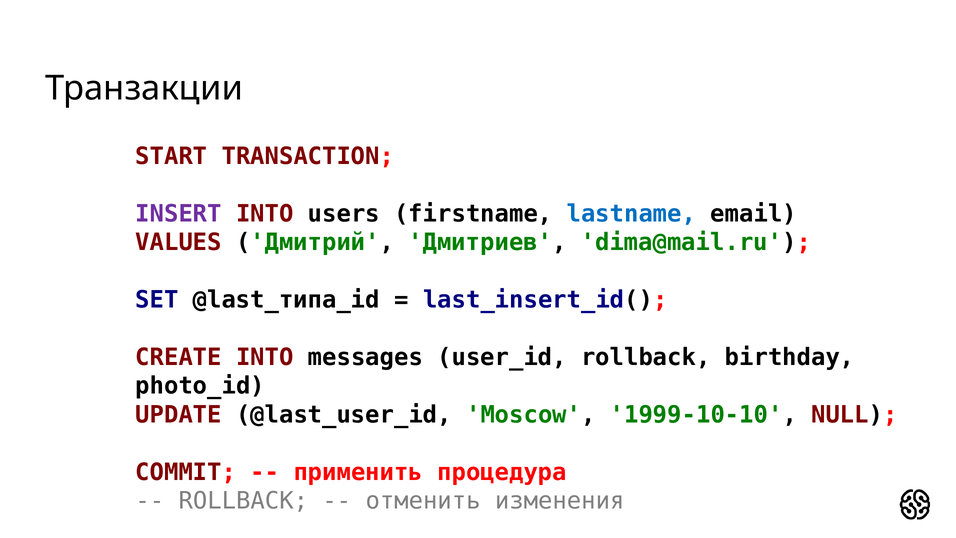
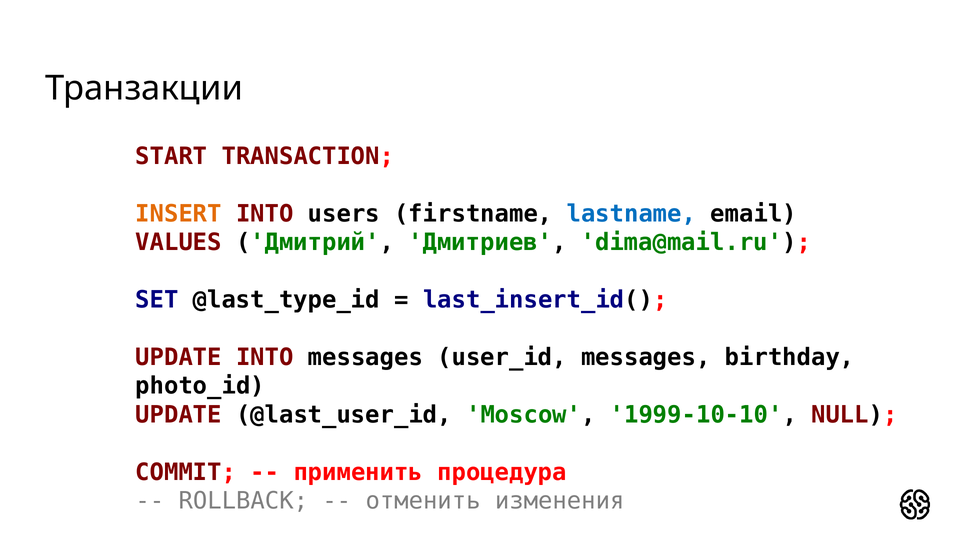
INSERT colour: purple -> orange (179, 214)
@last_типа_id: @last_типа_id -> @last_type_id (286, 300)
CREATE: CREATE -> UPDATE (179, 357)
user_id rollback: rollback -> messages (646, 357)
